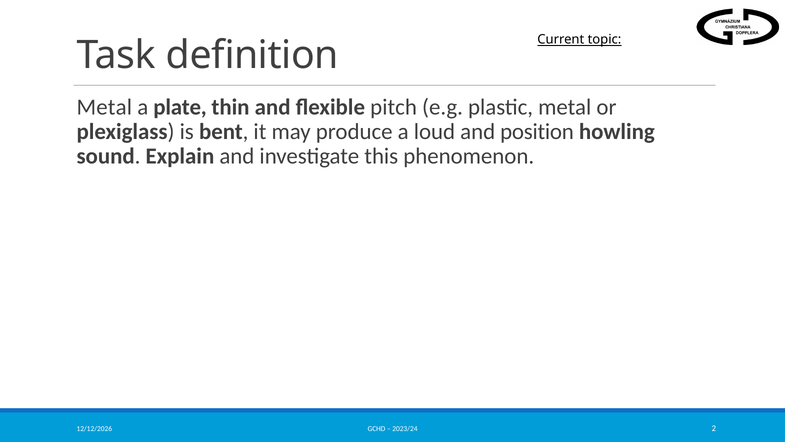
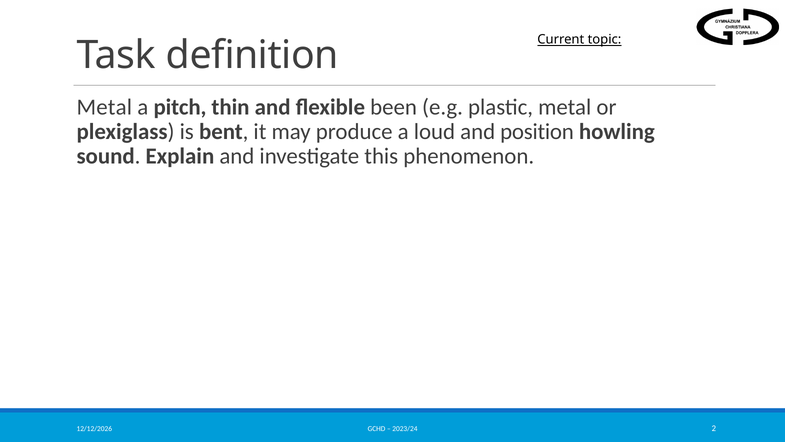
plate: plate -> pitch (180, 107)
pitch: pitch -> been (394, 107)
